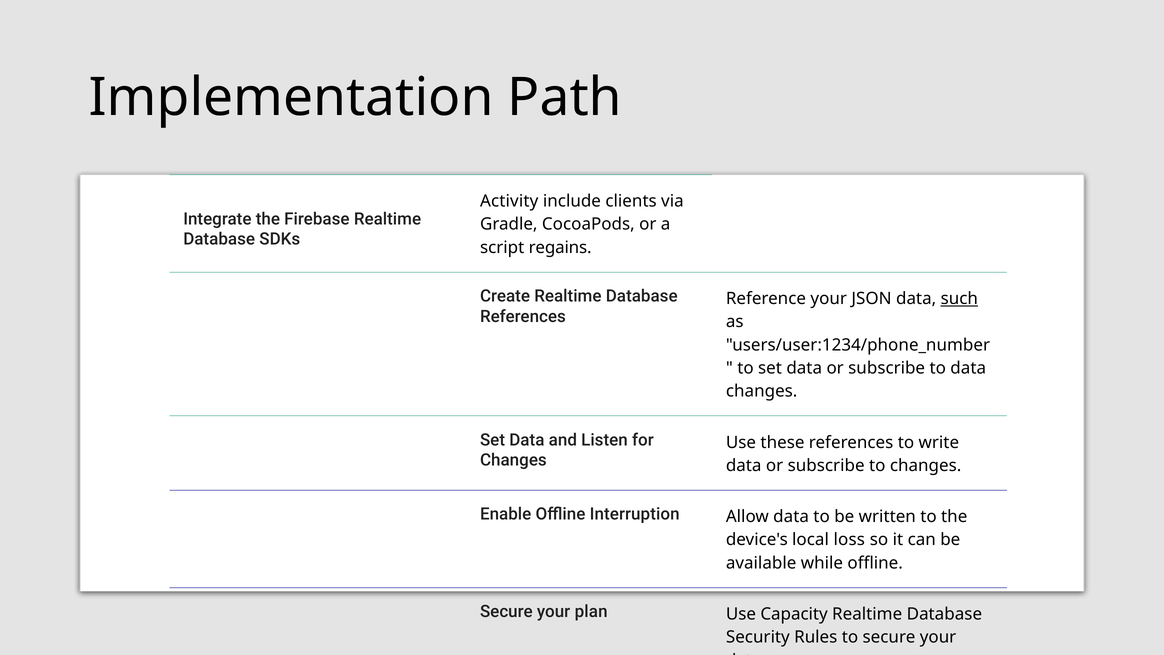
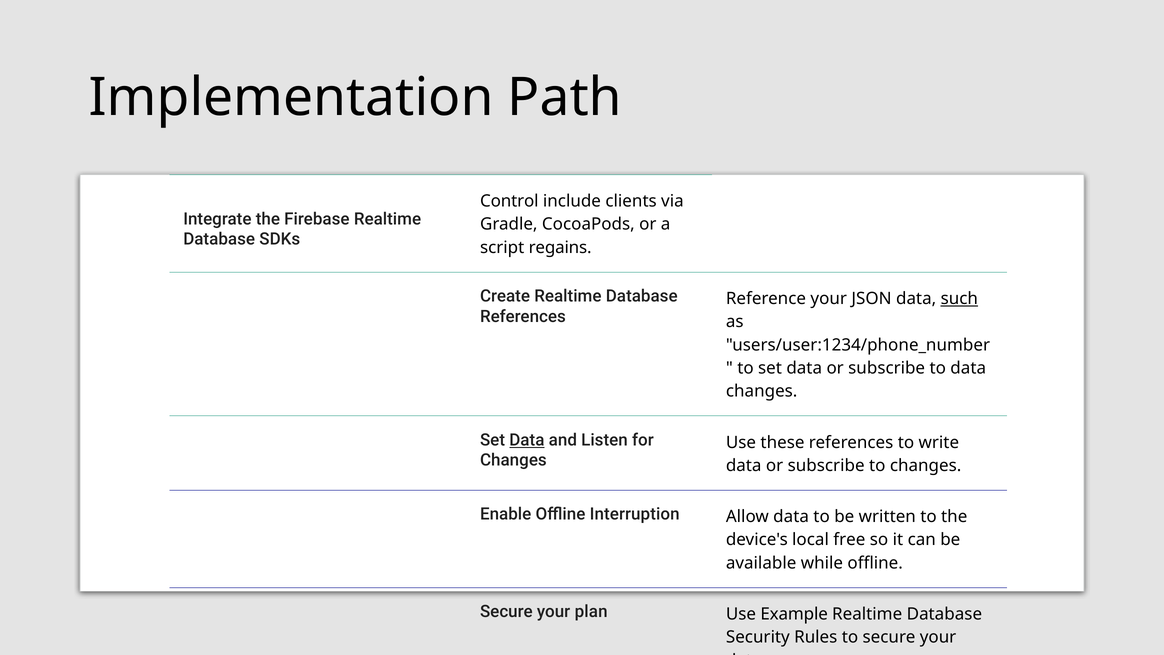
Activity: Activity -> Control (509, 201)
Data underline: none -> present (527, 440)
loss: loss -> free (849, 540)
Capacity: Capacity -> Example (794, 614)
